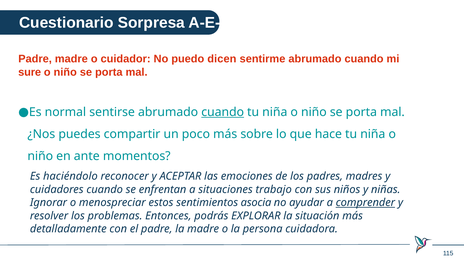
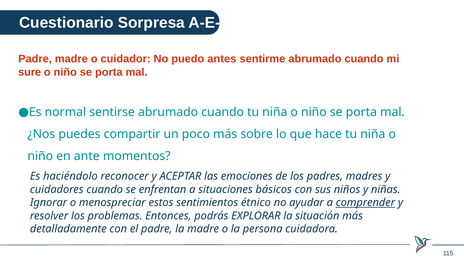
dicen: dicen -> antes (222, 59)
cuando underline: present -> none (223, 112)
trabajo: trabajo -> básicos (274, 190)
asocia: asocia -> étnico (256, 203)
